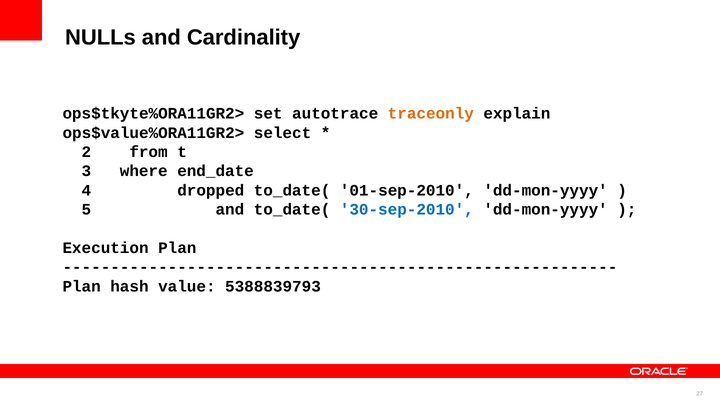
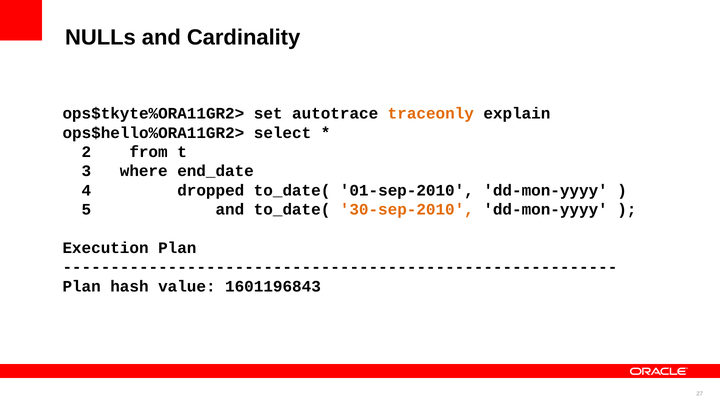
ops$value%ORA11GR2>: ops$value%ORA11GR2> -> ops$hello%ORA11GR2> (153, 133)
30-sep-2010 colour: blue -> orange (407, 210)
5388839793: 5388839793 -> 1601196843 (273, 286)
